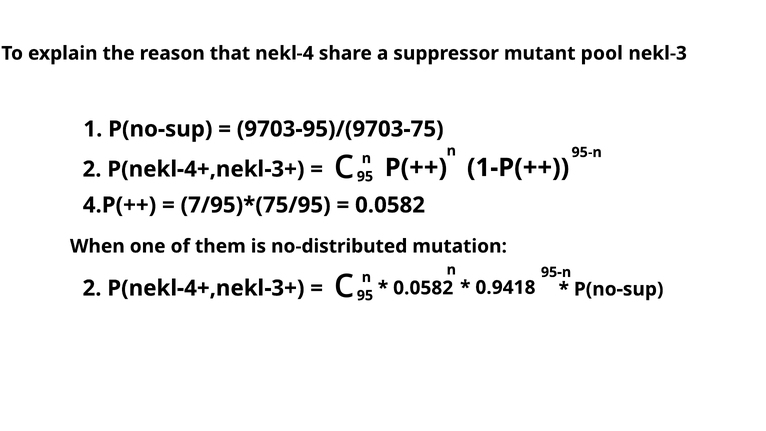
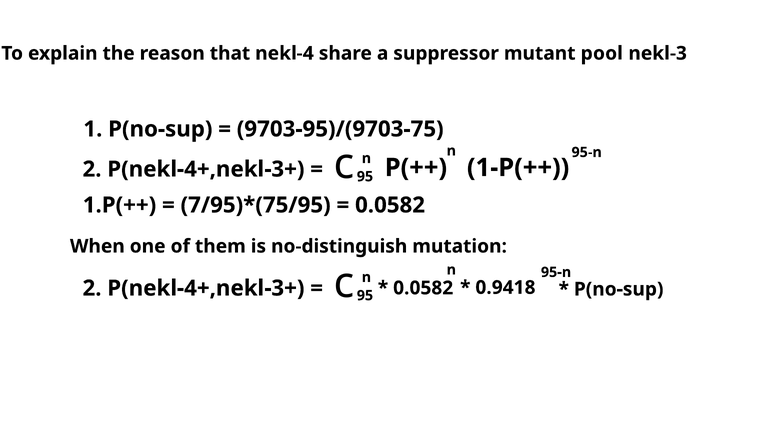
4.P(++: 4.P(++ -> 1.P(++ (119, 205)
no-distributed: no-distributed -> no-distinguish (339, 246)
